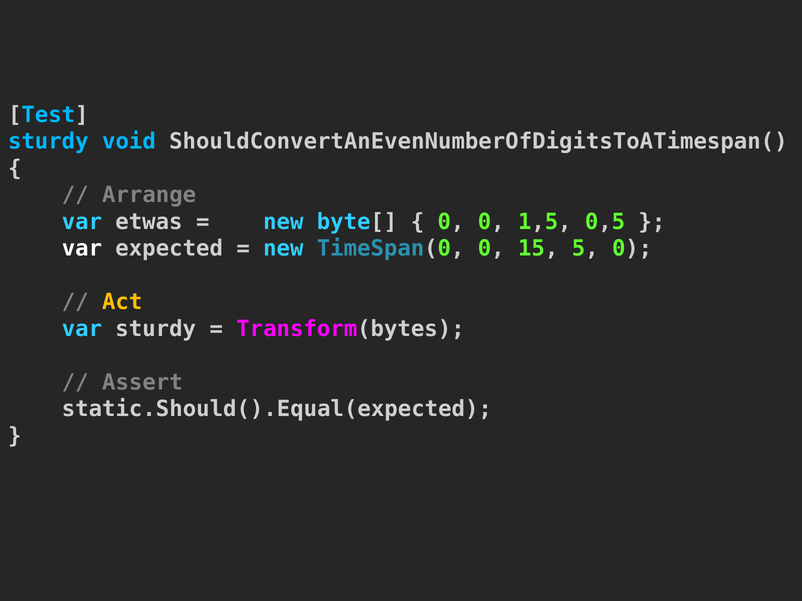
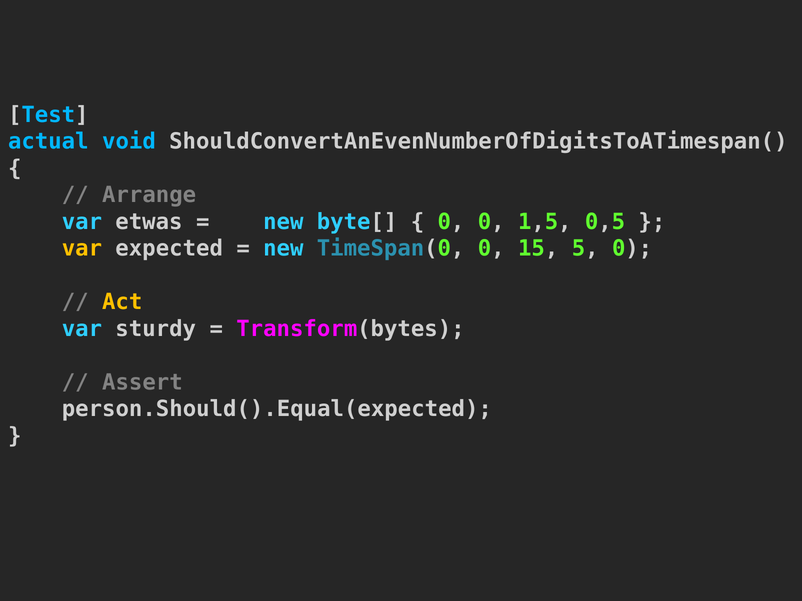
sturdy: sturdy -> actual (48, 142)
var colour: white -> yellow (82, 249)
static.Should().Equal(expected: static.Should().Equal(expected -> person.Should().Equal(expected (277, 409)
